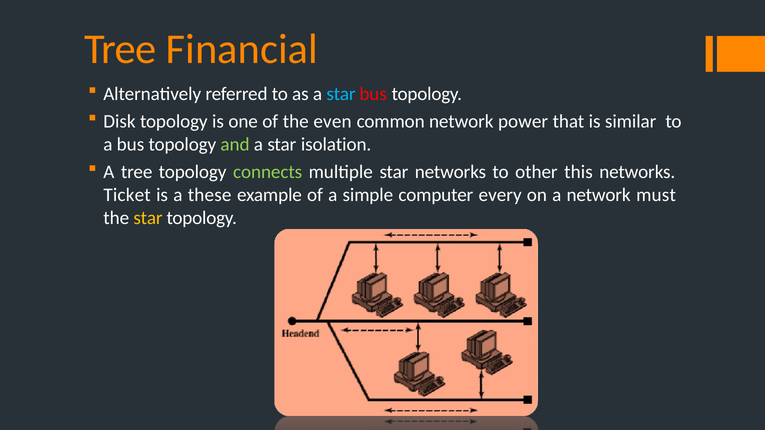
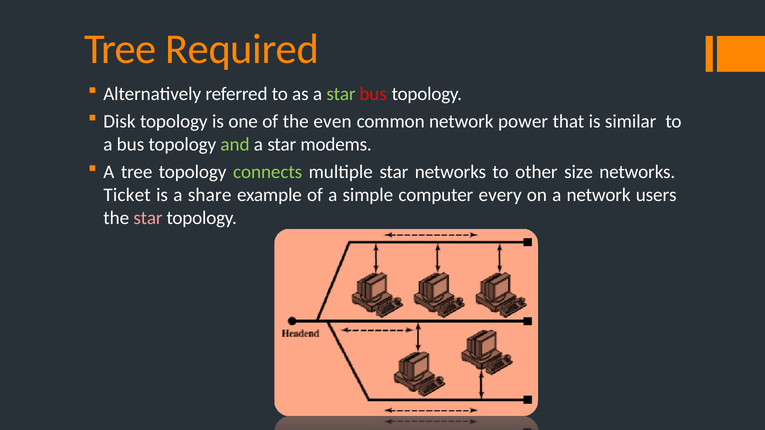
Financial: Financial -> Required (242, 49)
star colour: light blue -> light green (341, 94)
isolation: isolation -> modems (336, 144)
this: this -> size (579, 172)
these: these -> share (210, 195)
must: must -> users (656, 195)
star colour: yellow -> pink (148, 218)
